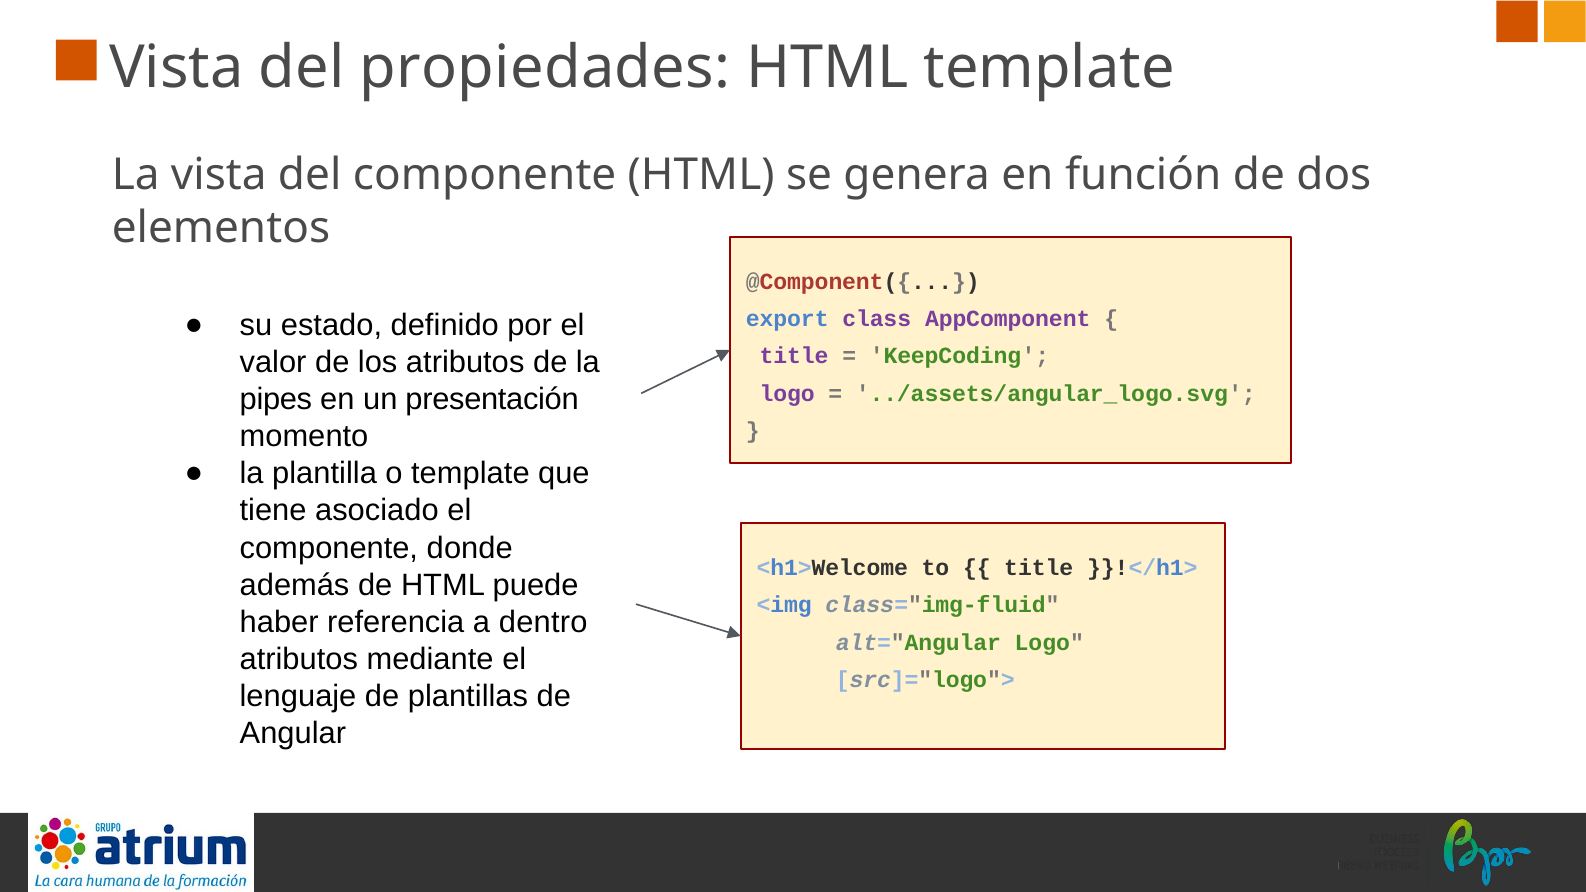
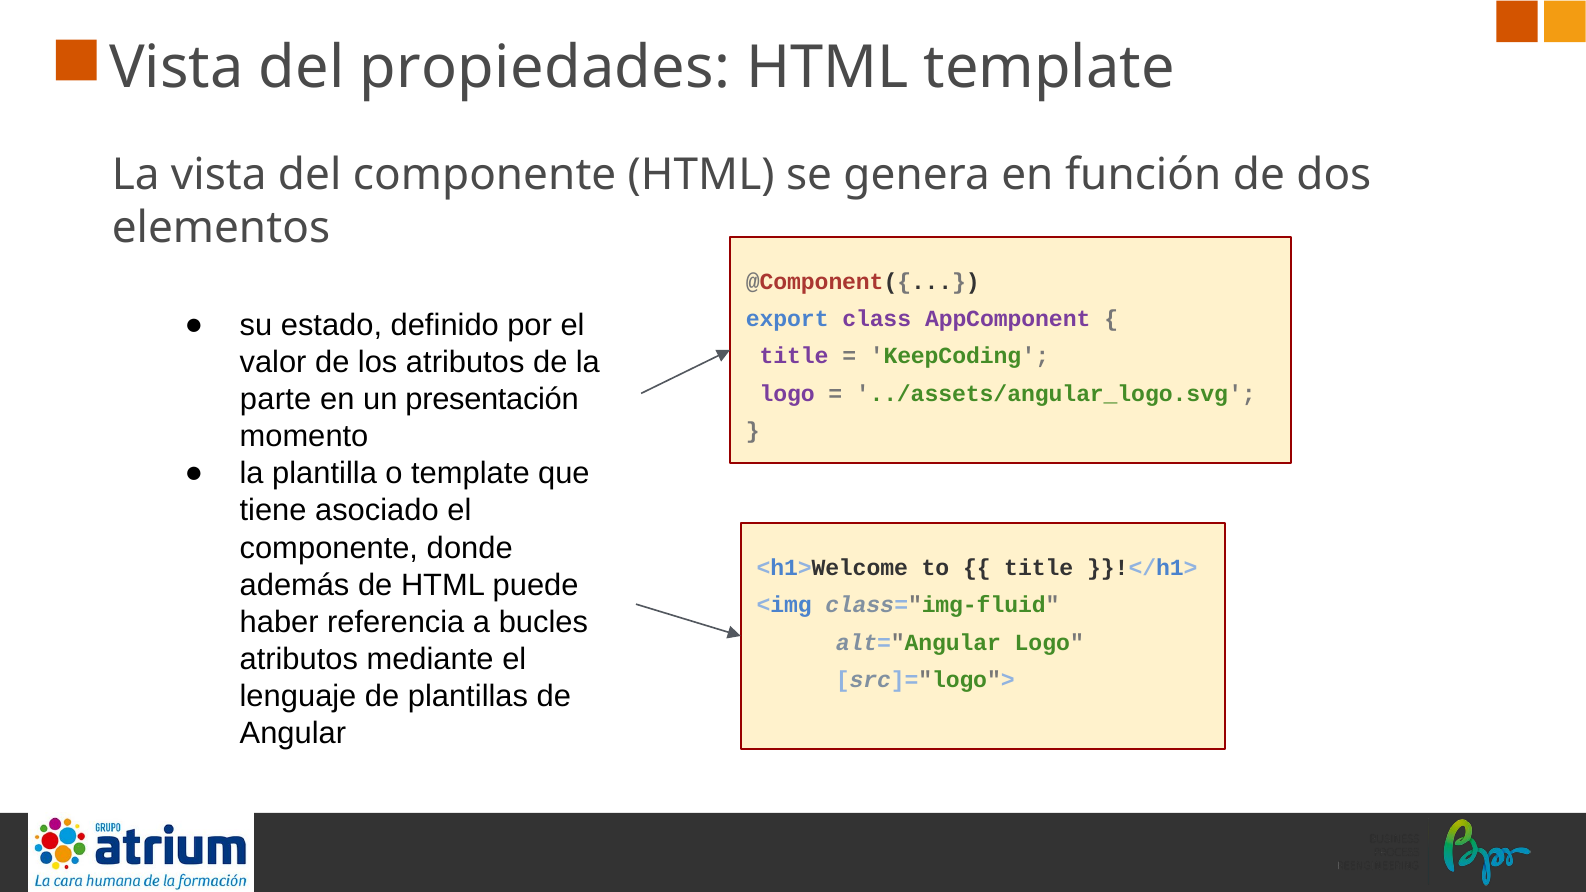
pipes: pipes -> parte (276, 400)
dentro: dentro -> bucles (543, 622)
